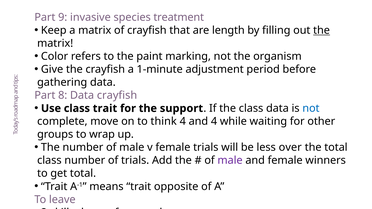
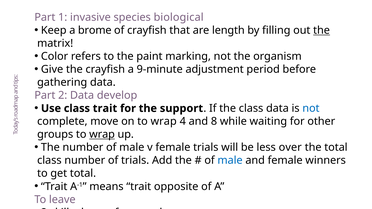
9: 9 -> 1 (63, 17)
treatment: treatment -> biological (179, 17)
a matrix: matrix -> brome (95, 30)
1-minute: 1-minute -> 9-minute (160, 69)
Part 8: 8 -> 2 (63, 95)
Data crayfish: crayfish -> develop (117, 95)
on to think: think -> wrap (164, 122)
and 4: 4 -> 8 (214, 122)
wrap underline: none -> present (102, 135)
male colour: purple -> blue (230, 161)
